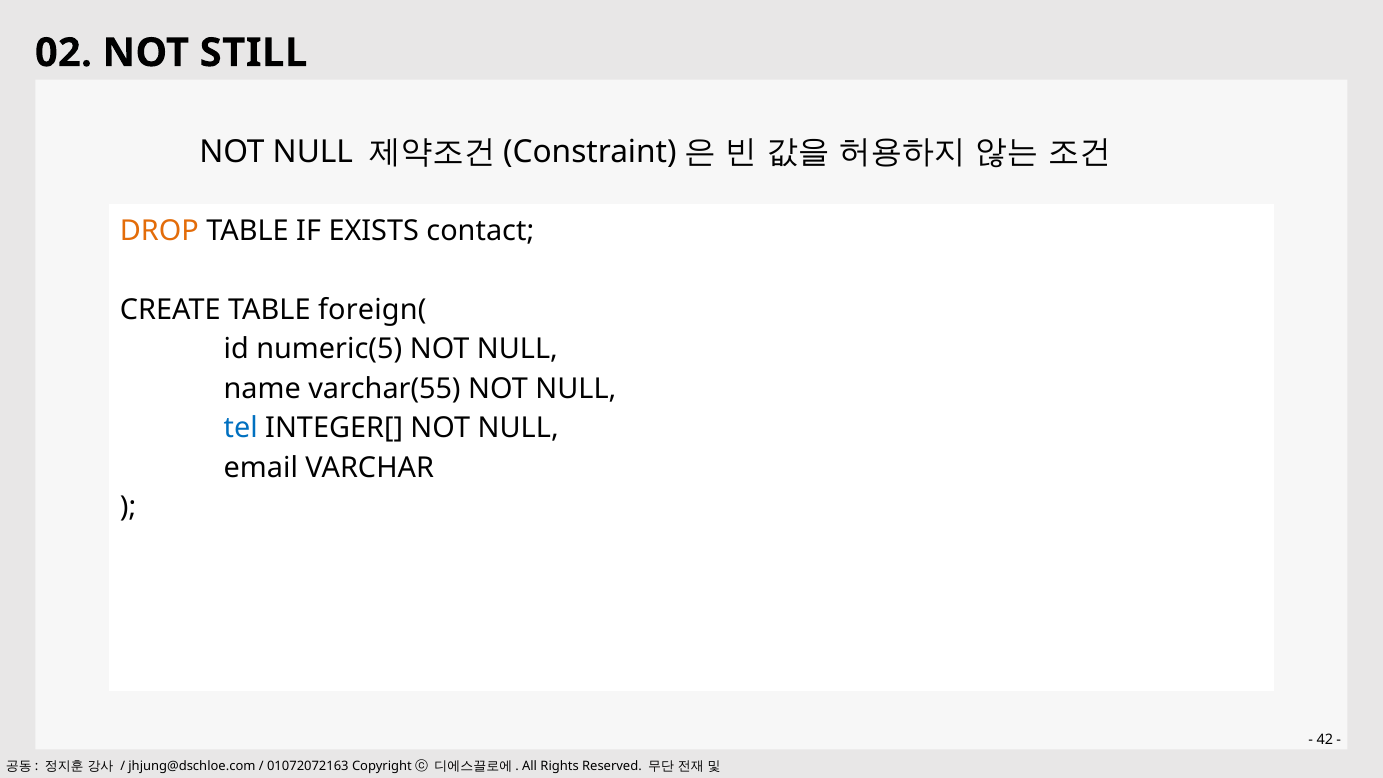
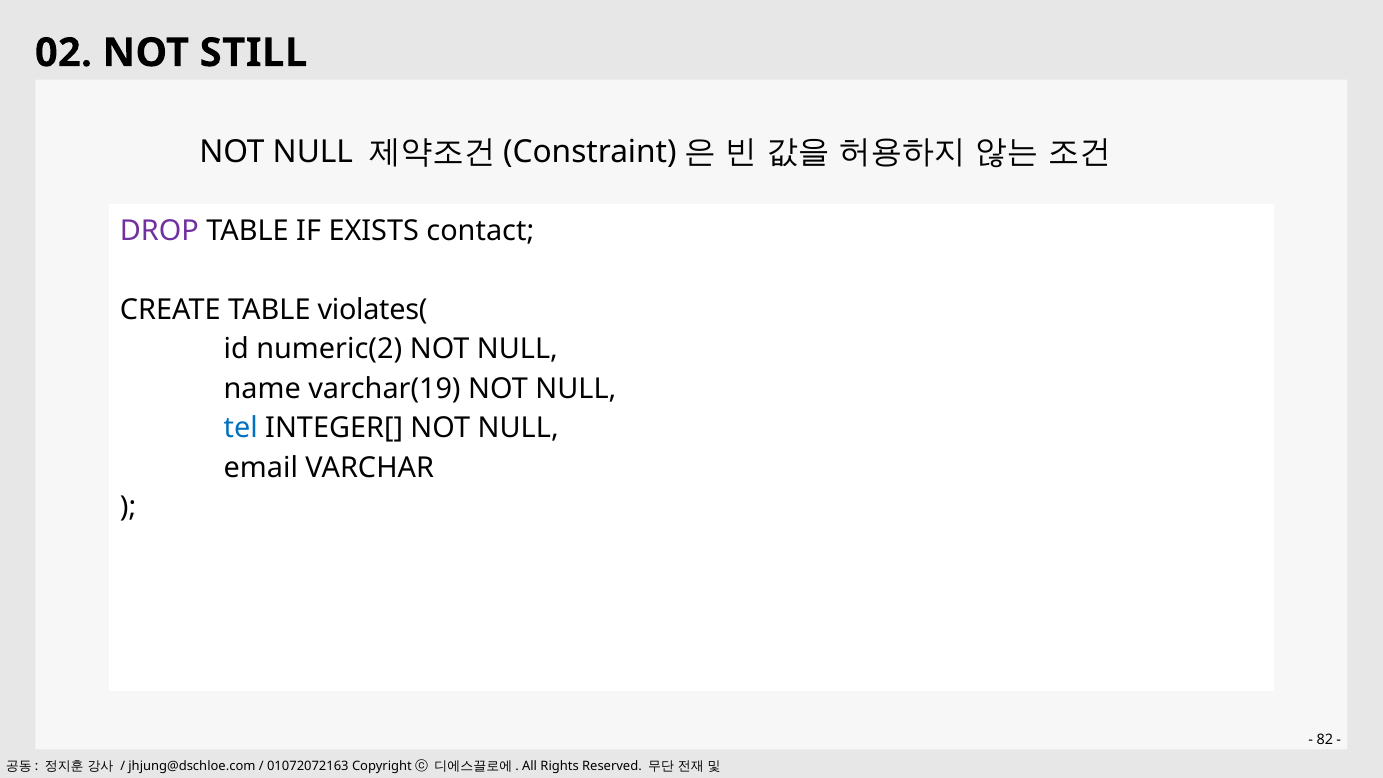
DROP colour: orange -> purple (159, 231)
foreign(: foreign( -> violates( (373, 310)
numeric(5: numeric(5 -> numeric(2 (329, 349)
varchar(55: varchar(55 -> varchar(19 (385, 389)
42: 42 -> 82 (1325, 740)
